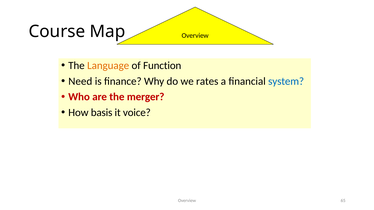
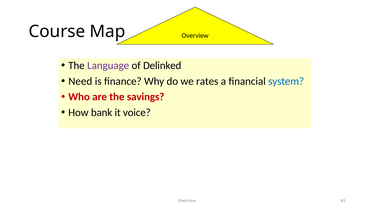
Language colour: orange -> purple (108, 66)
Function: Function -> Delinked (162, 66)
merger: merger -> savings (146, 97)
basis: basis -> bank (102, 113)
